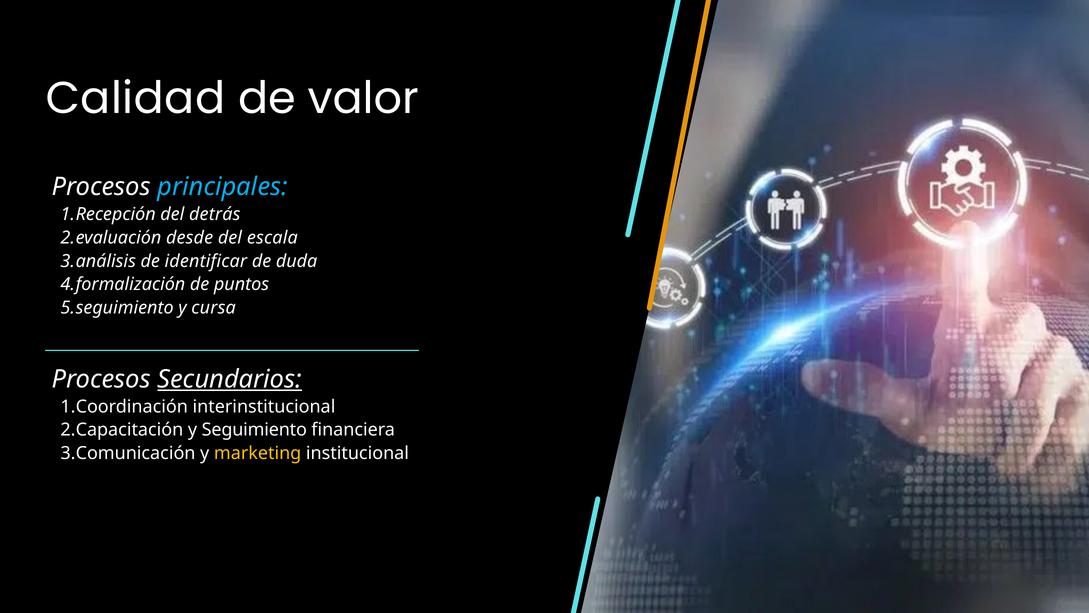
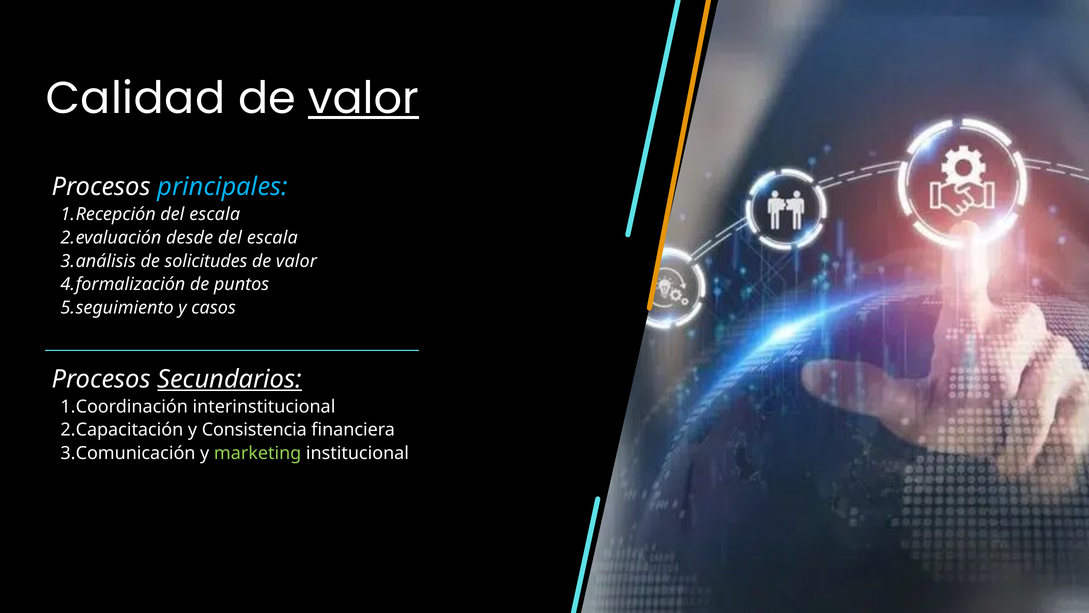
valor underline: none -> present (363, 98)
detrás: detrás -> escala (215, 214)
identificar: identificar -> solicitudes (206, 261)
duda: duda -> valor (297, 261)
cursa: cursa -> casos (214, 308)
Seguimiento: Seguimiento -> Consistencia (254, 430)
marketing colour: yellow -> light green (258, 453)
